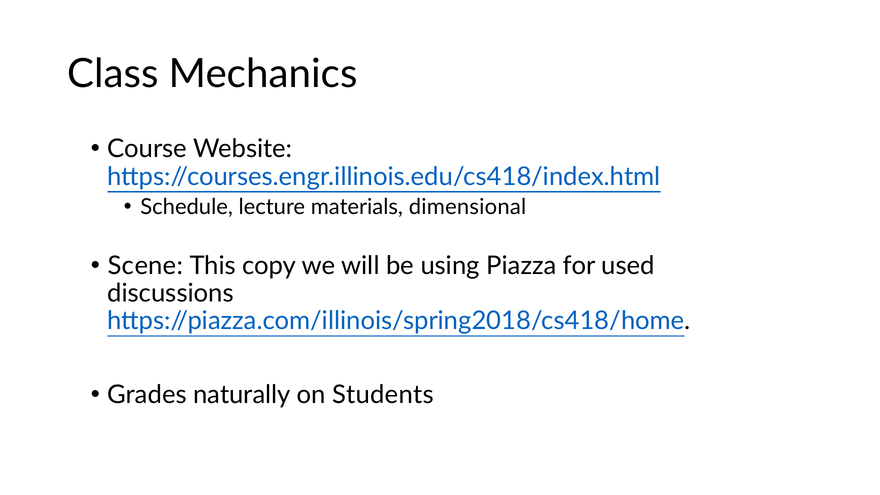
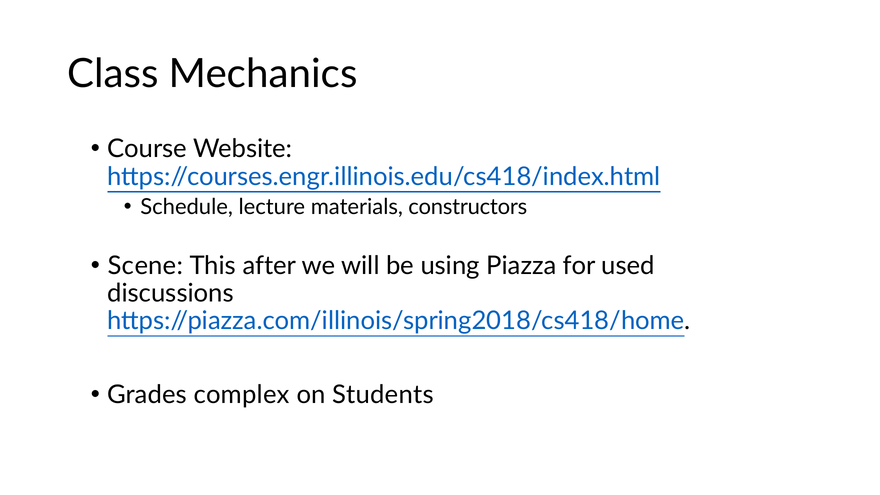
dimensional: dimensional -> constructors (468, 207)
copy: copy -> after (269, 266)
naturally: naturally -> complex (242, 395)
